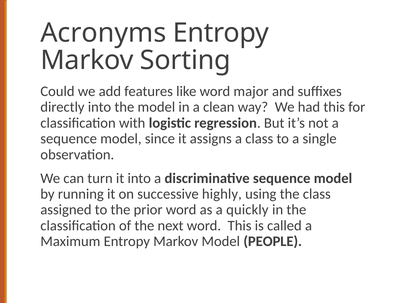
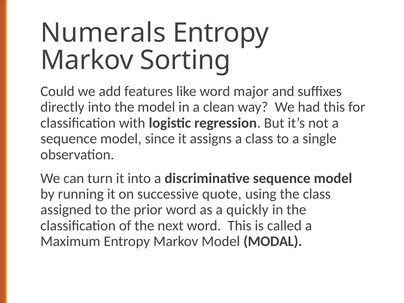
Acronyms: Acronyms -> Numerals (103, 33)
highly: highly -> quote (222, 194)
PEOPLE: PEOPLE -> MODAL (273, 241)
